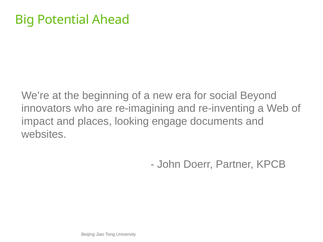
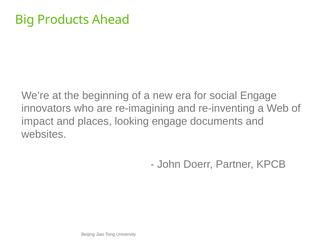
Potential: Potential -> Products (63, 20)
social Beyond: Beyond -> Engage (258, 96)
